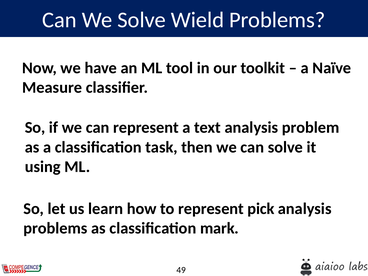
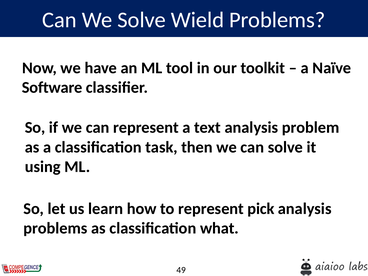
Measure: Measure -> Software (52, 88)
mark: mark -> what (219, 228)
